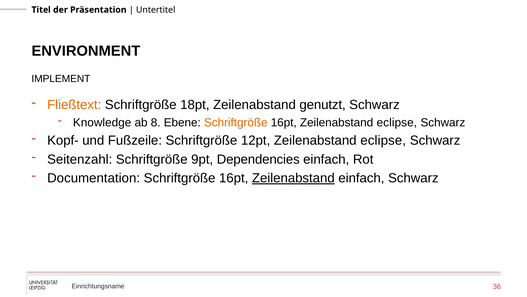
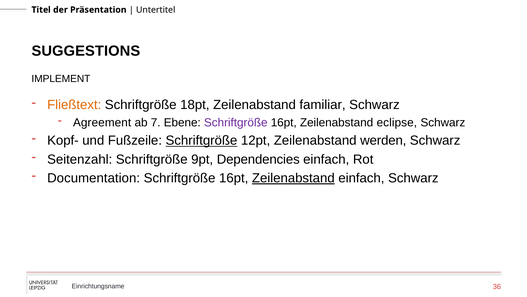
ENVIRONMENT: ENVIRONMENT -> SUGGESTIONS (86, 51)
genutzt: genutzt -> familiar (323, 105)
Knowledge: Knowledge -> Agreement (102, 122)
8: 8 -> 7 (156, 122)
Schriftgröße colour: orange -> purple (236, 122)
Schriftgröße underline: none -> present (201, 140)
12pt Zeilenabstand eclipse: eclipse -> werden (383, 140)
